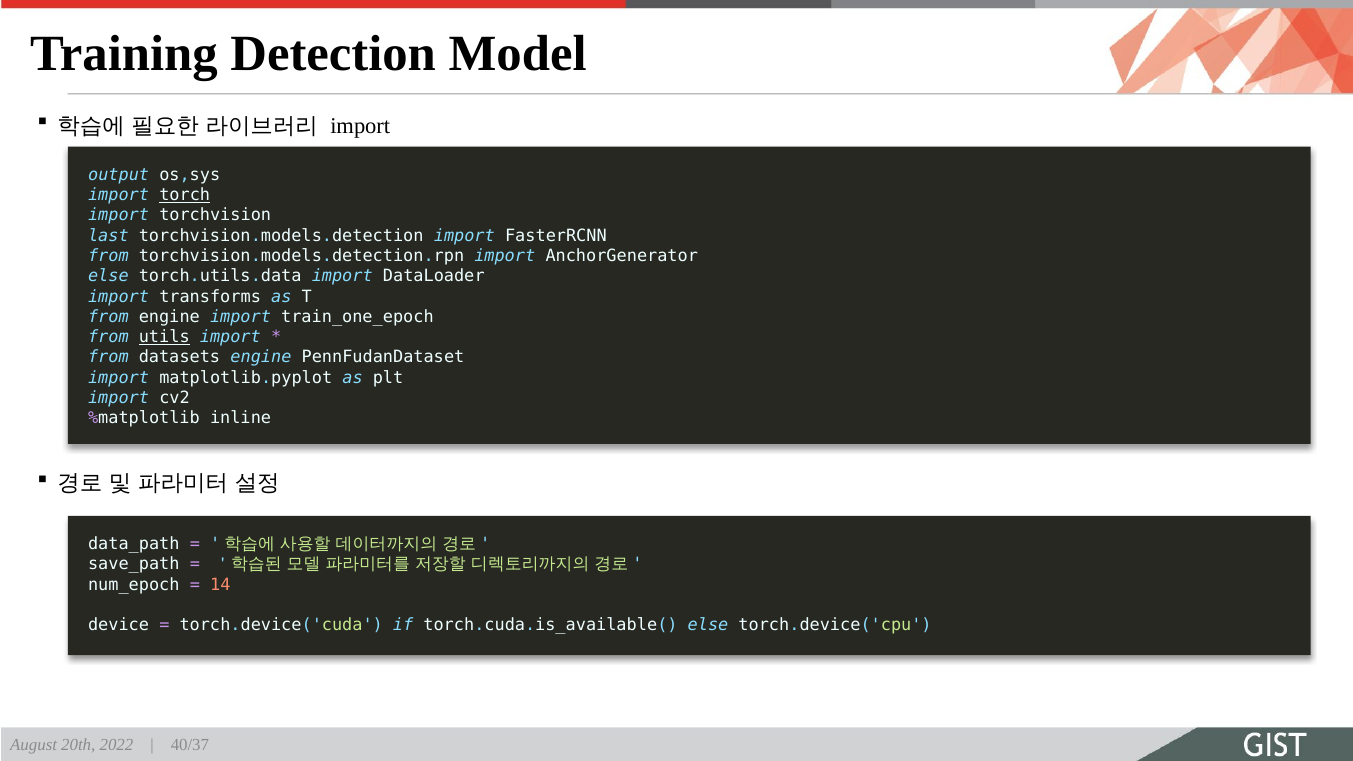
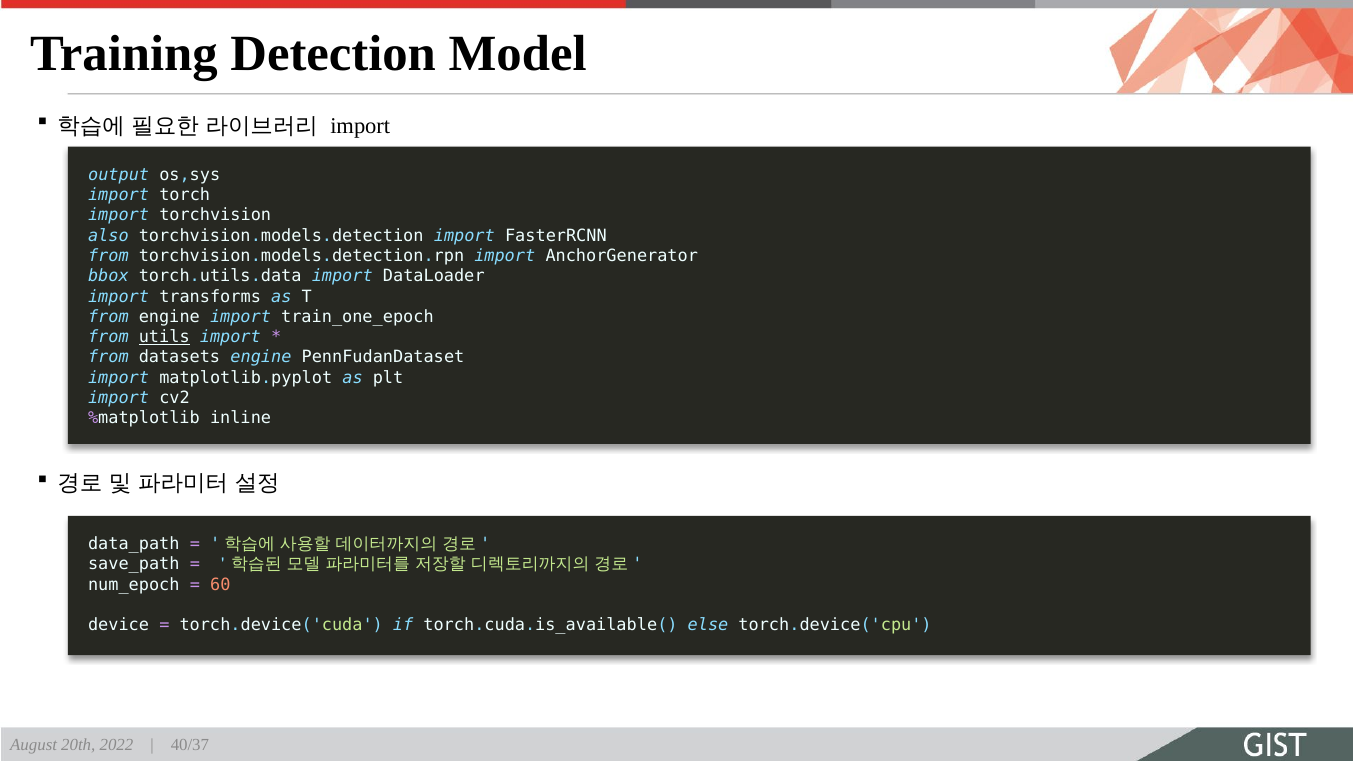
torch underline: present -> none (185, 195)
last: last -> also (108, 236)
else: else -> bbox (108, 276)
14: 14 -> 60 (220, 584)
